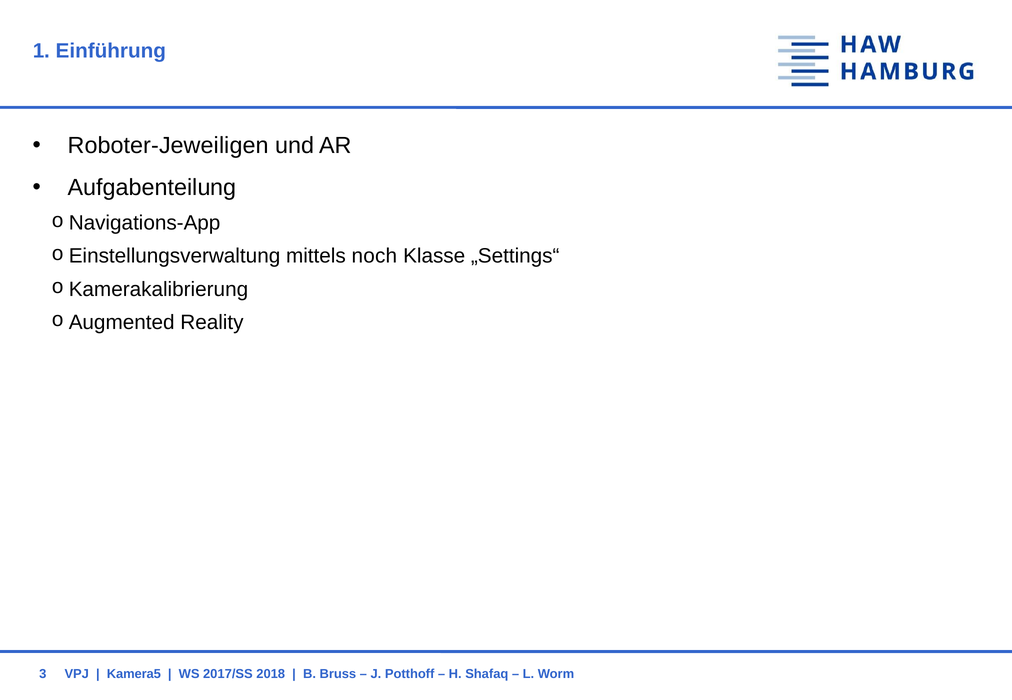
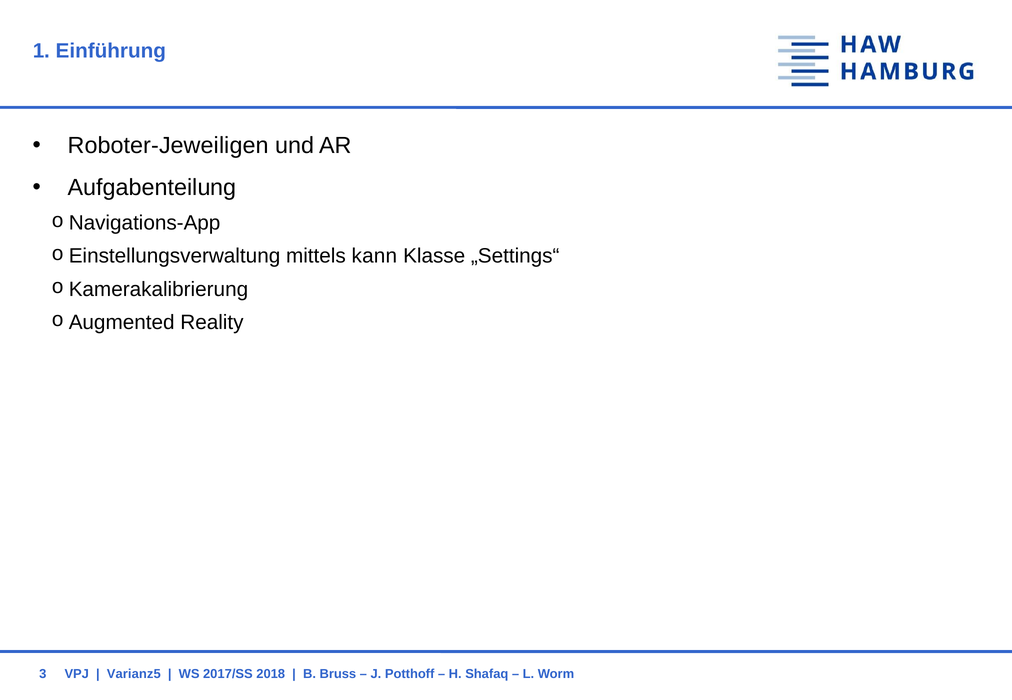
noch: noch -> kann (374, 256)
Kamera5: Kamera5 -> Varianz5 (134, 674)
